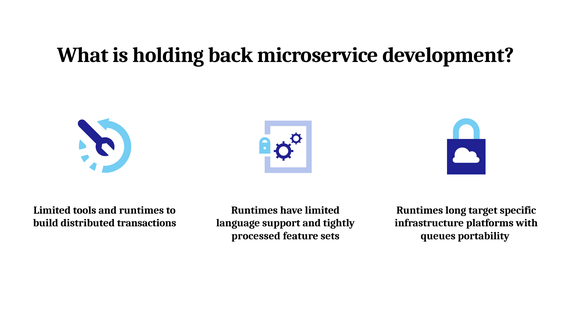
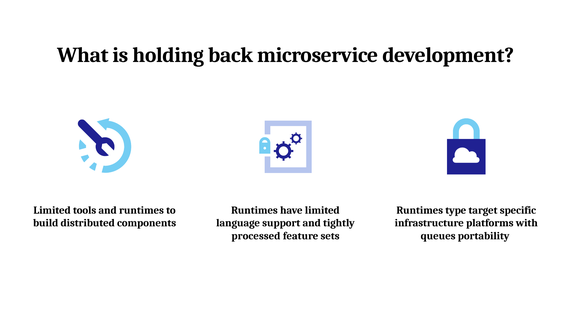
long: long -> type (456, 210)
transactions: transactions -> components (147, 223)
